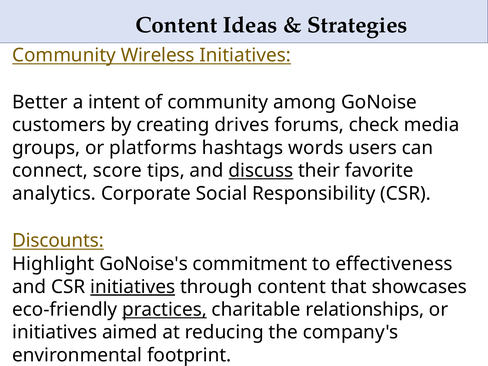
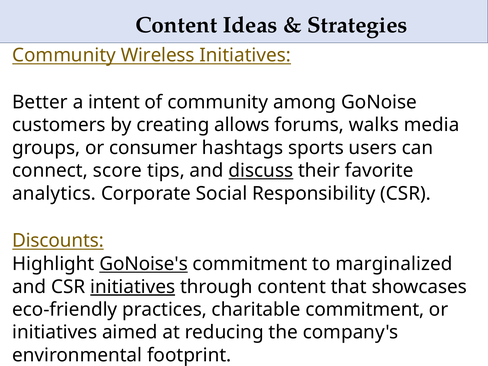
drives: drives -> allows (242, 125)
check: check -> walks (374, 125)
platforms: platforms -> consumer (153, 148)
words: words -> sports (316, 148)
GoNoise's underline: none -> present (144, 264)
effectiveness: effectiveness -> marginalized (394, 264)
practices underline: present -> none (165, 310)
charitable relationships: relationships -> commitment (365, 310)
